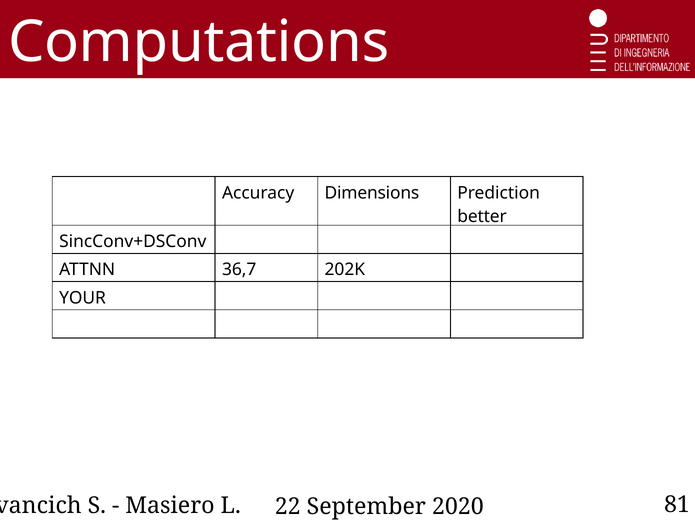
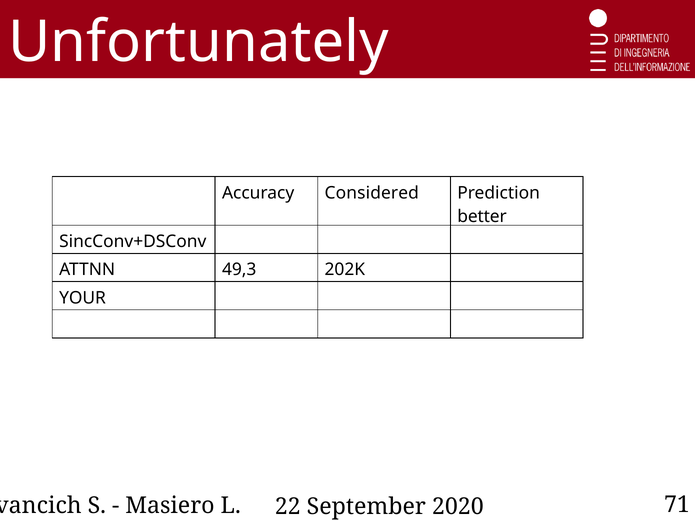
Computations: Computations -> Unfortunately (198, 42)
Dimensions: Dimensions -> Considered (372, 193)
36,7: 36,7 -> 49,3 (239, 270)
81: 81 -> 71 (677, 505)
